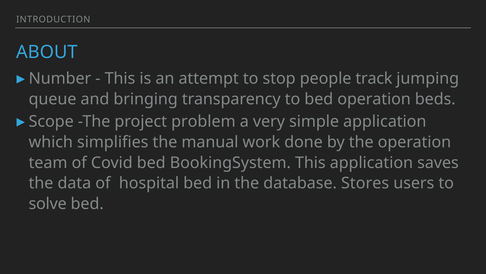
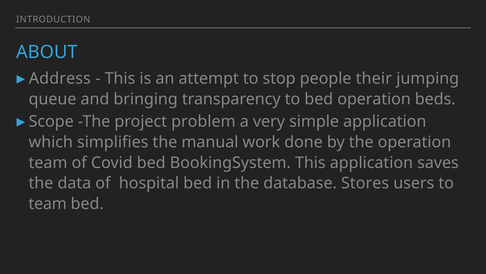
Number: Number -> Address (60, 78)
track: track -> their (374, 78)
solve: solve -> team (48, 204)
